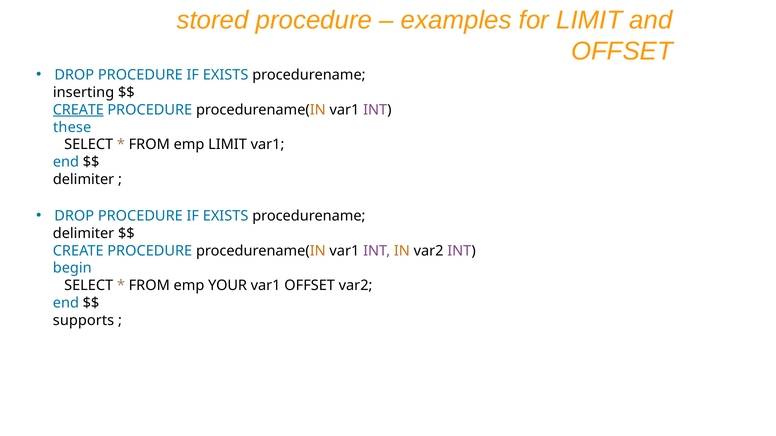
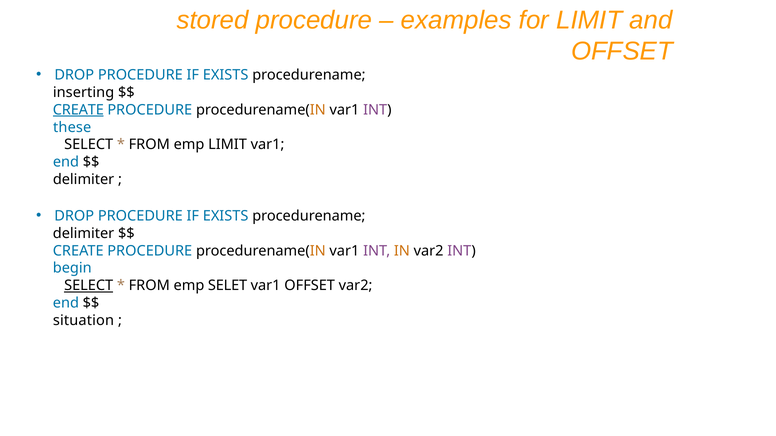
SELECT underline: none -> present (89, 286)
YOUR: YOUR -> SELET (228, 286)
supports: supports -> situation (83, 321)
